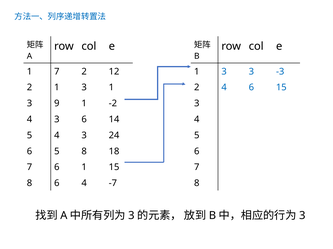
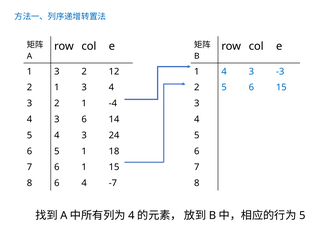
7: 7 -> 3 (57, 72)
3: 3 -> 4 (224, 72)
1 3 1: 1 -> 4 (111, 88)
2 4: 4 -> 5 (224, 88)
9: 9 -> 2 (57, 104)
-2: -2 -> -4 (113, 104)
5 8: 8 -> 1 (84, 152)
3: 3 -> 4 (131, 216)
3: 3 -> 5 (302, 216)
